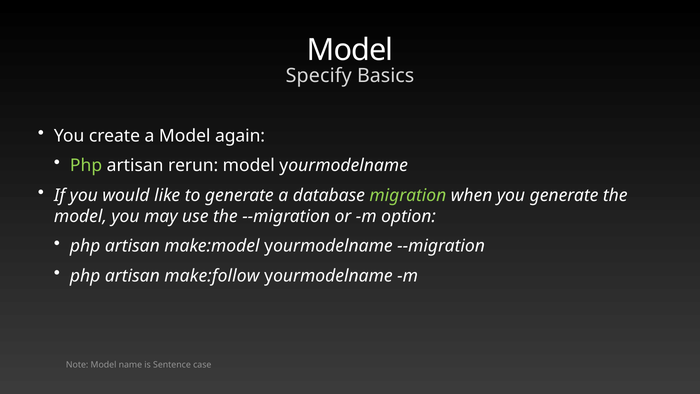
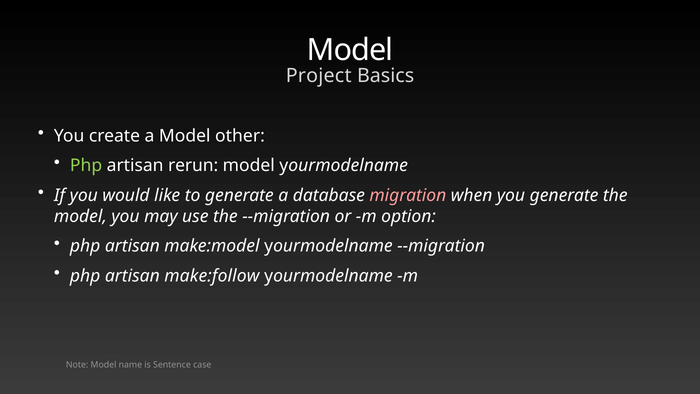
Specify: Specify -> Project (319, 76)
again: again -> other (240, 136)
migration colour: light green -> pink (408, 195)
